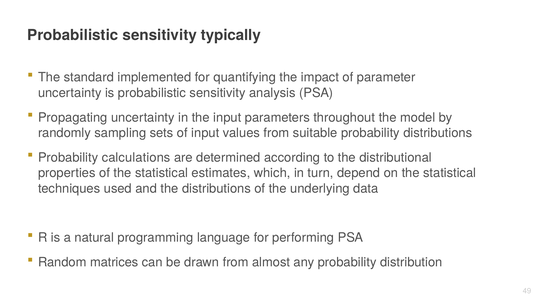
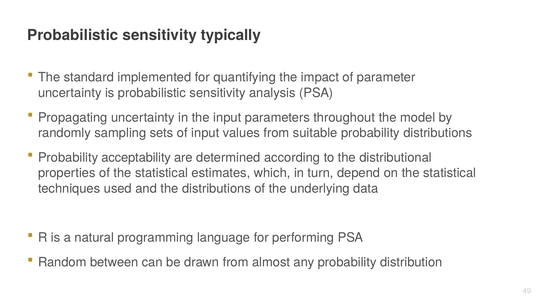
calculations: calculations -> acceptability (136, 158)
matrices: matrices -> between (114, 262)
